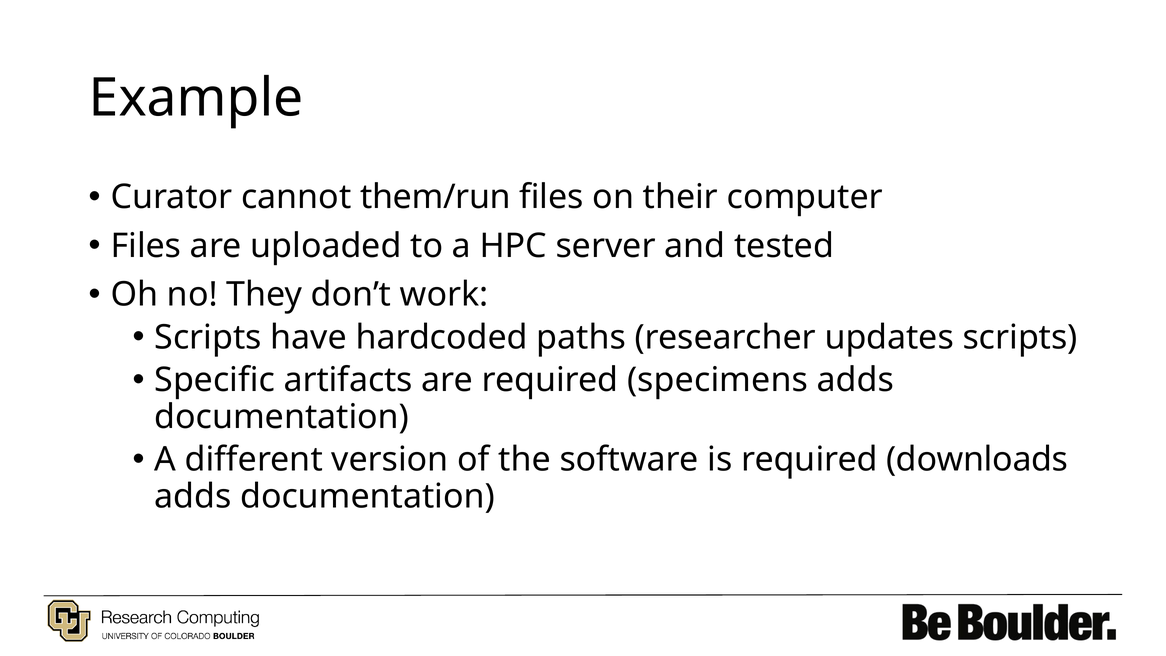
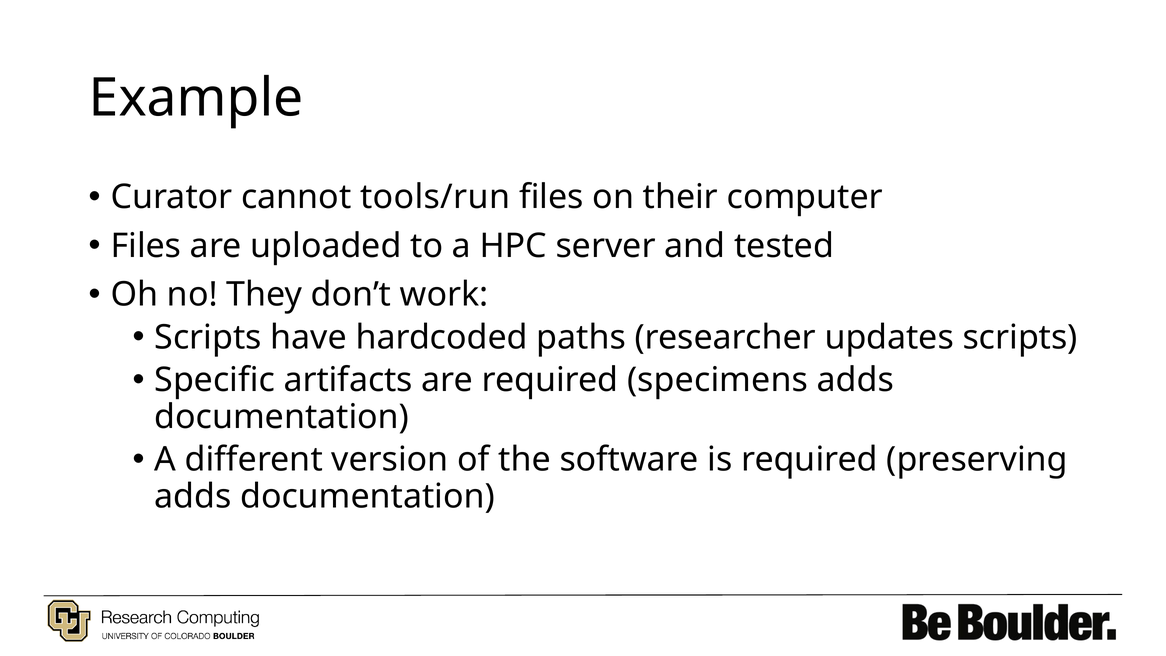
them/run: them/run -> tools/run (435, 197)
downloads: downloads -> preserving (977, 460)
